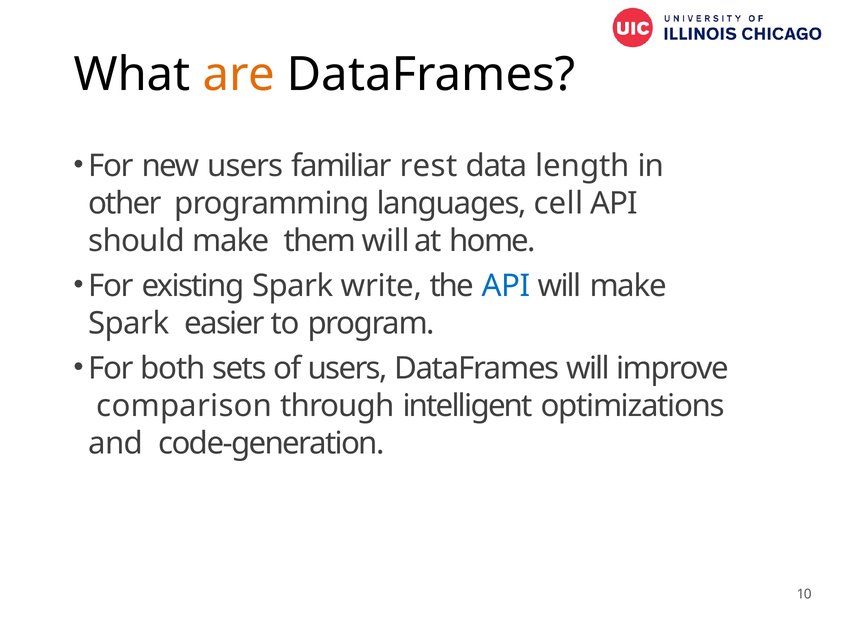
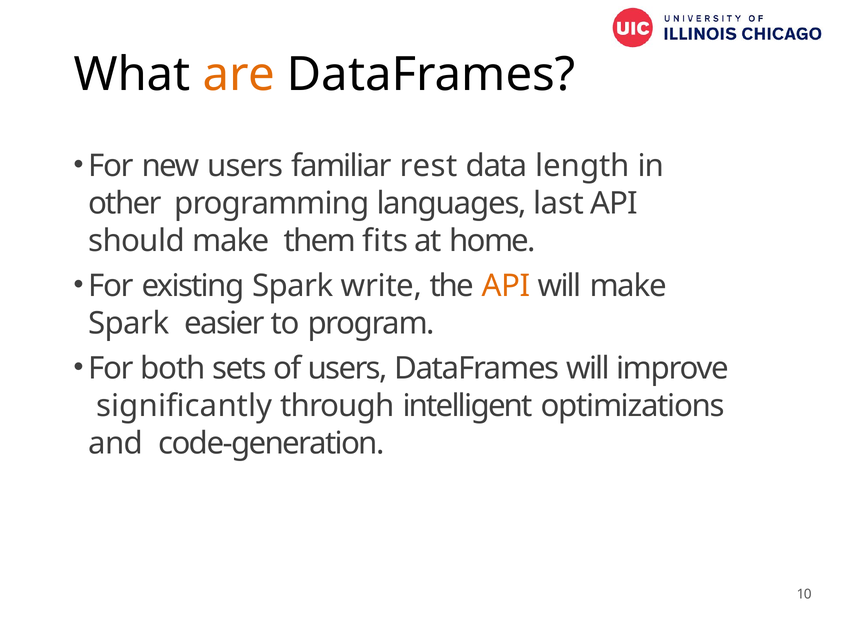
cell: cell -> last (559, 204)
them will: will -> fits (385, 241)
API colour: blue -> orange (506, 286)
comparison: comparison -> significantly (184, 406)
